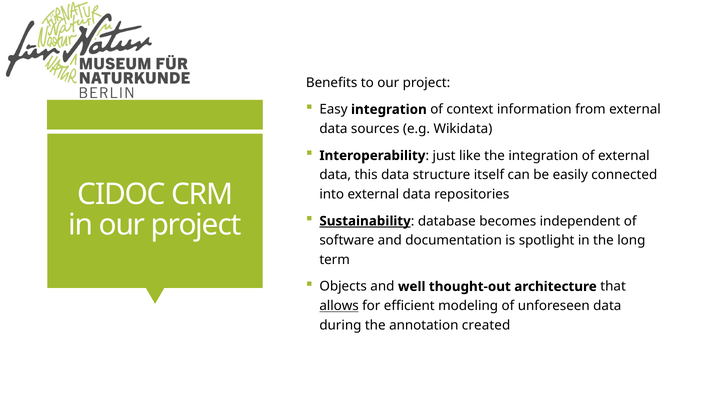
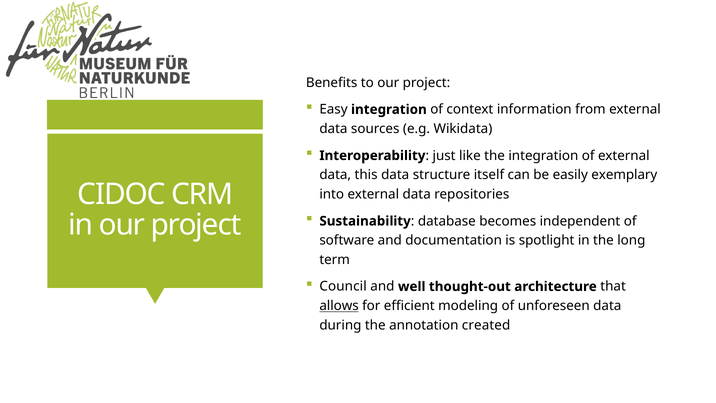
connected: connected -> exemplary (624, 175)
Sustainability underline: present -> none (365, 221)
Objects: Objects -> Council (343, 286)
